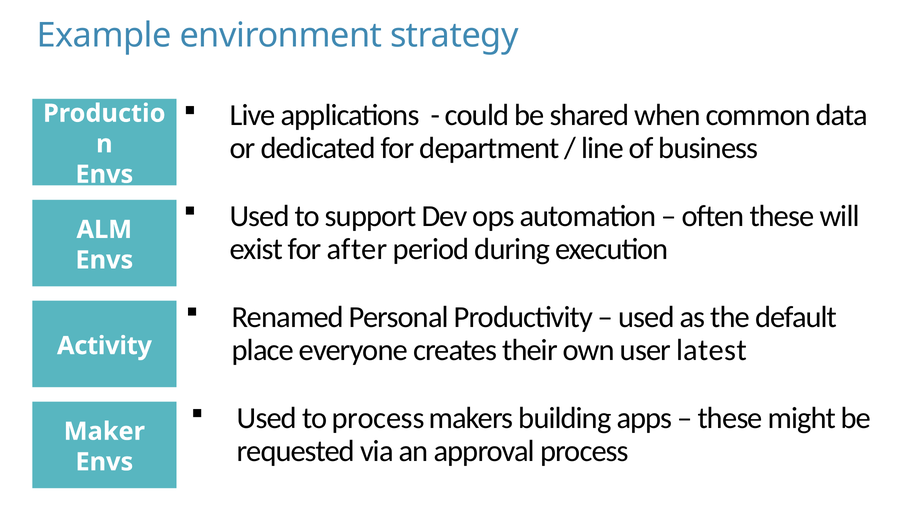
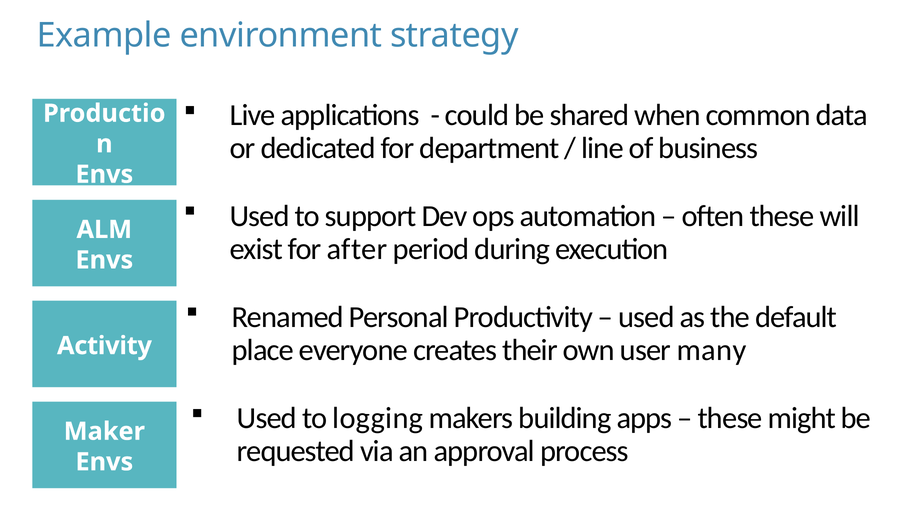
latest: latest -> many (711, 350)
to process: process -> logging (378, 418)
